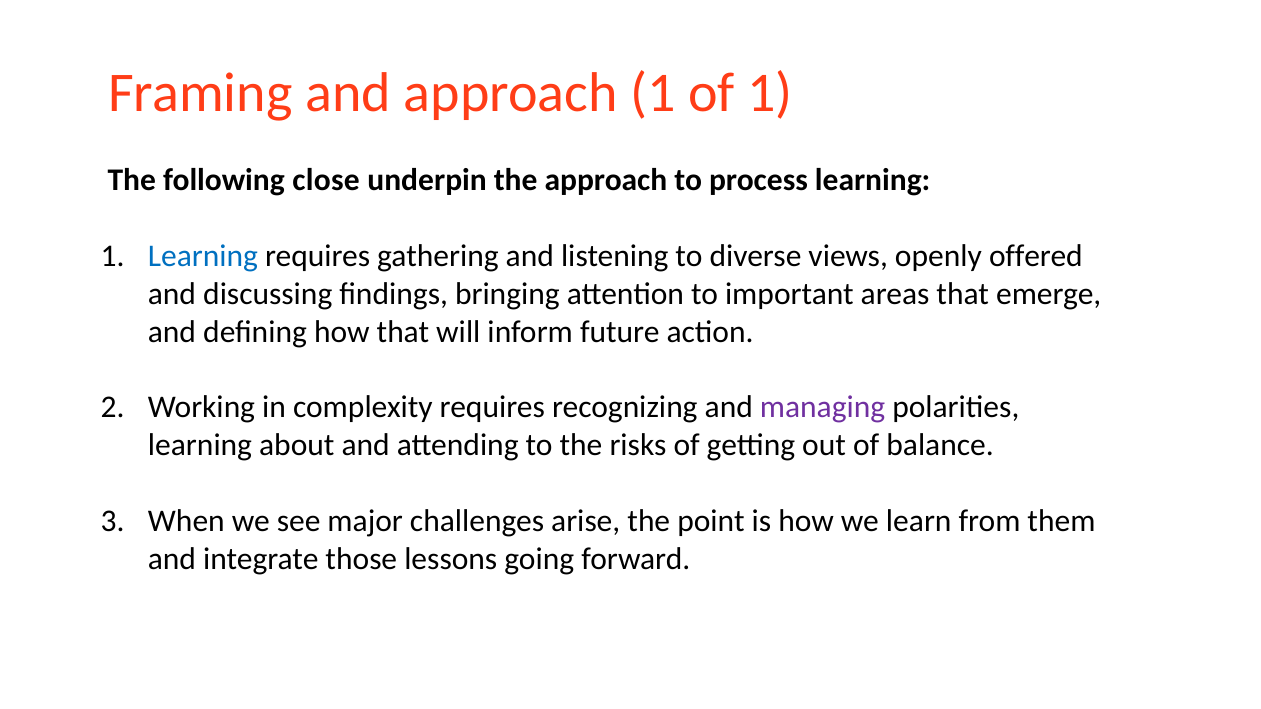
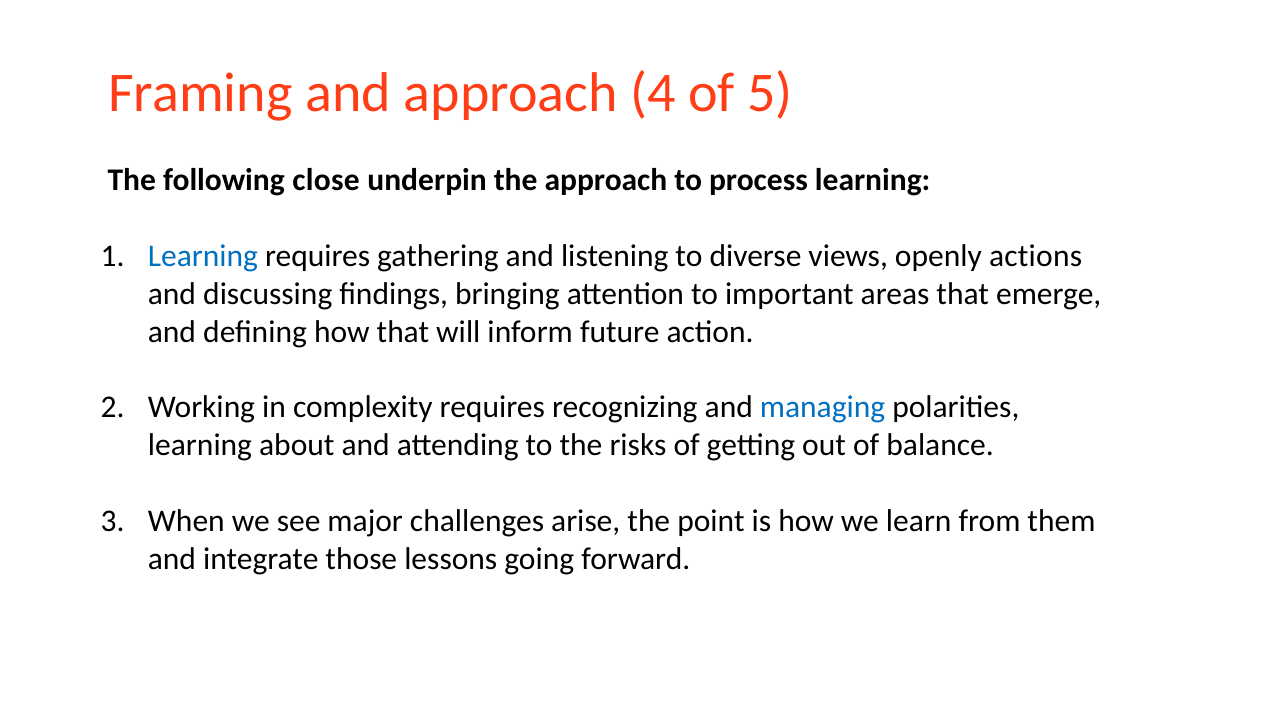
approach 1: 1 -> 4 (653, 93)
of 1: 1 -> 5 (770, 93)
offered: offered -> actions (1036, 256)
managing colour: purple -> blue (823, 408)
